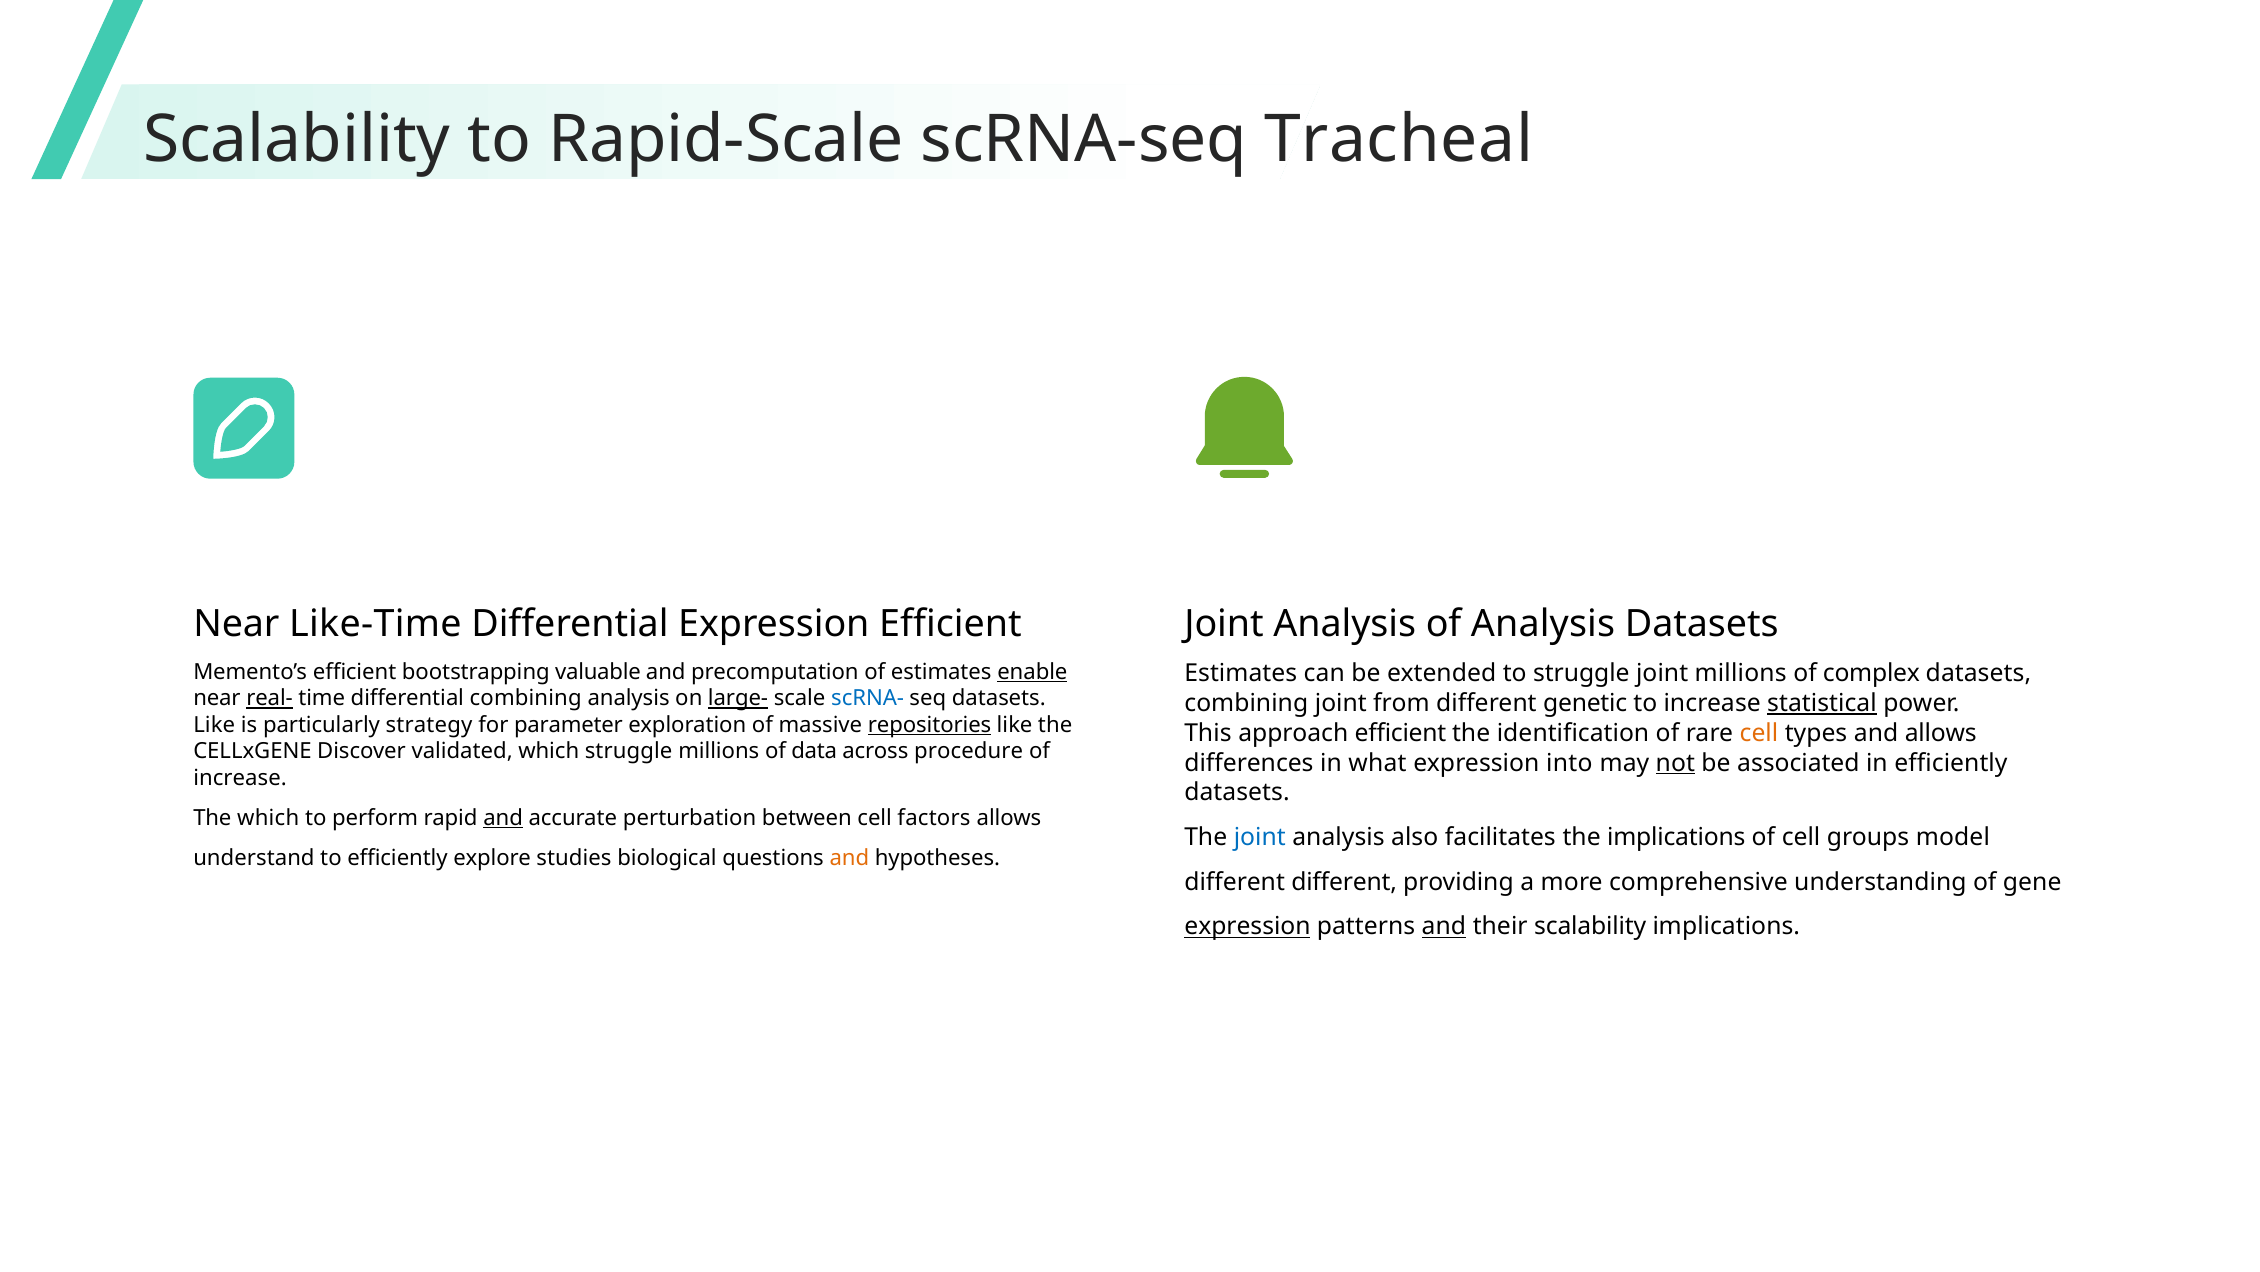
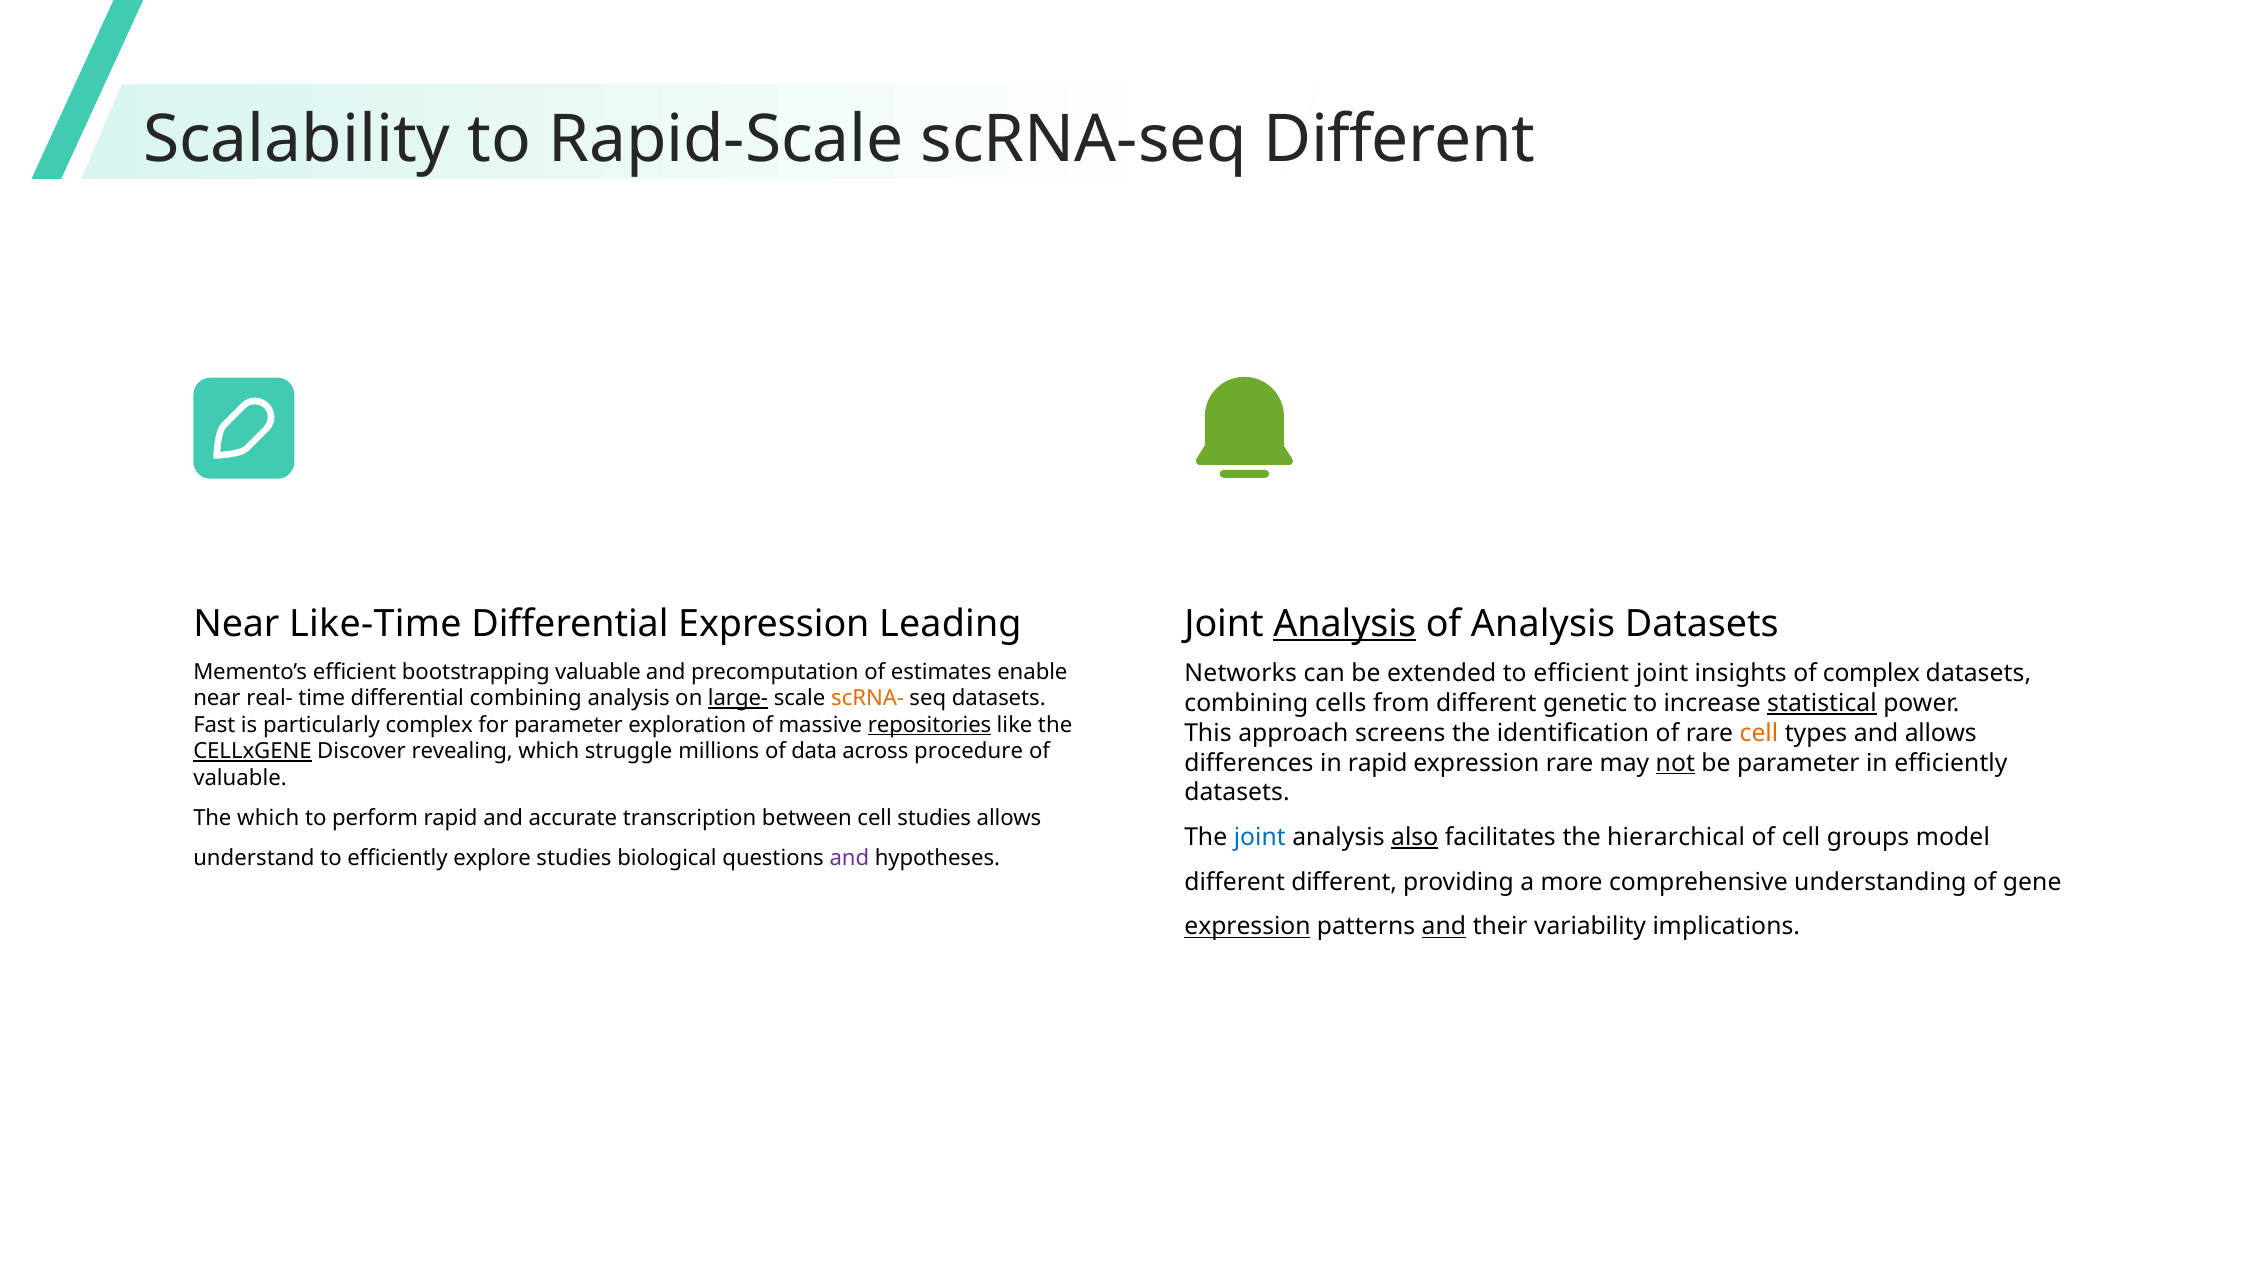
scRNA-seq Tracheal: Tracheal -> Different (1399, 140)
Expression Efficient: Efficient -> Leading (950, 623)
Analysis underline: none -> present (1345, 623)
enable underline: present -> none (1032, 671)
Estimates: Estimates -> Networks (1241, 673)
to struggle: struggle -> efficient (1581, 673)
joint millions: millions -> insights (1741, 673)
real- underline: present -> none (270, 698)
scRNA- colour: blue -> orange (868, 698)
combining joint: joint -> cells (1341, 703)
Like: Like -> Fast (214, 725)
particularly strategy: strategy -> complex (429, 725)
approach efficient: efficient -> screens (1400, 733)
CELLxGENE underline: none -> present (252, 751)
validated: validated -> revealing (462, 751)
in what: what -> rapid (1378, 763)
expression into: into -> rare (1570, 763)
be associated: associated -> parameter (1798, 763)
increase: increase -> valuable (240, 778)
and underline: present -> none (503, 817)
perturbation: perturbation -> transcription (690, 817)
cell factors: factors -> studies (934, 817)
also underline: none -> present (1415, 837)
the implications: implications -> hierarchical (1676, 837)
and colour: orange -> purple (849, 857)
their scalability: scalability -> variability (1590, 926)
